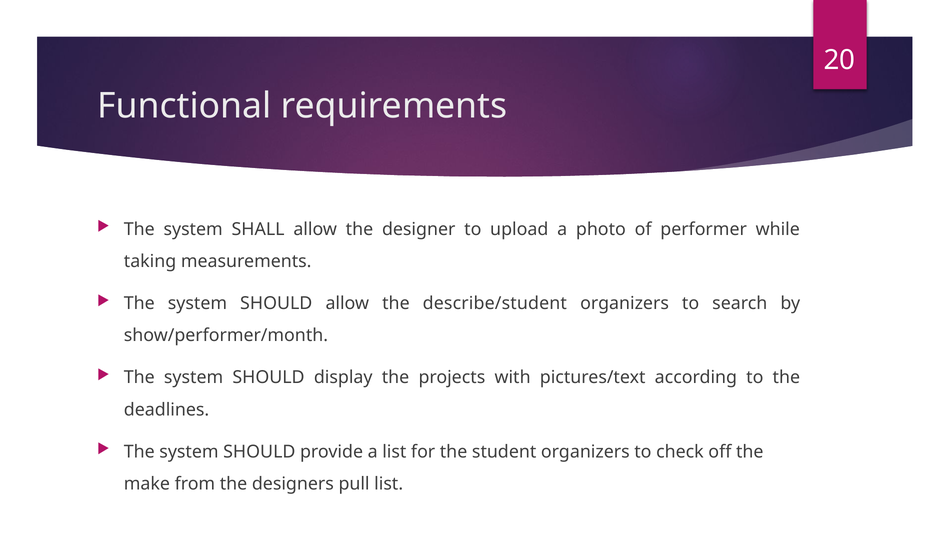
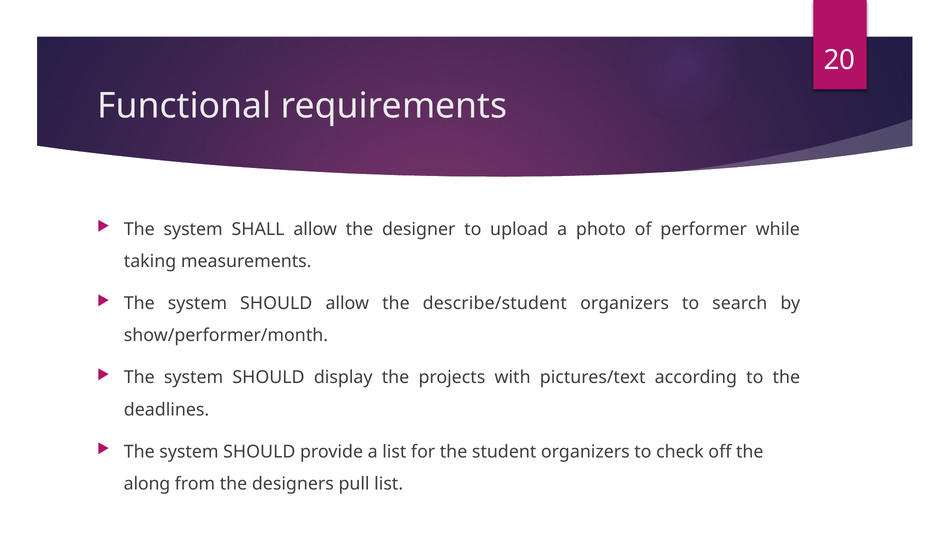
make: make -> along (147, 483)
